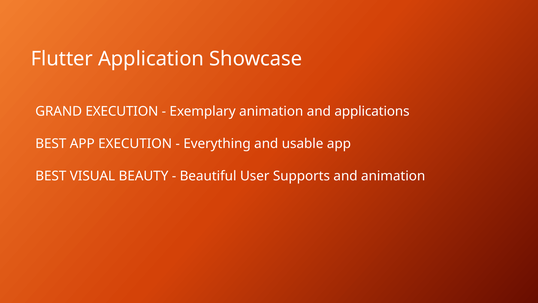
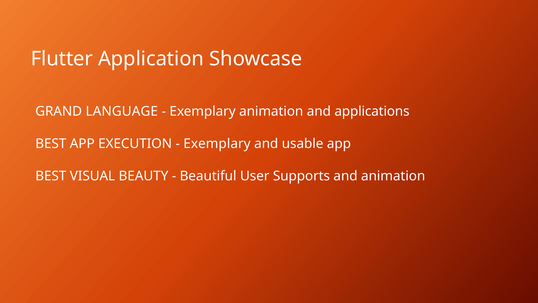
GRAND EXECUTION: EXECUTION -> LANGUAGE (122, 111)
Everything: Everything -> Exemplary (217, 143)
